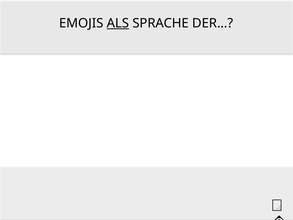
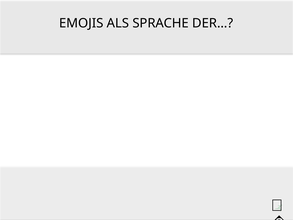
ALS underline: present -> none (118, 23)
